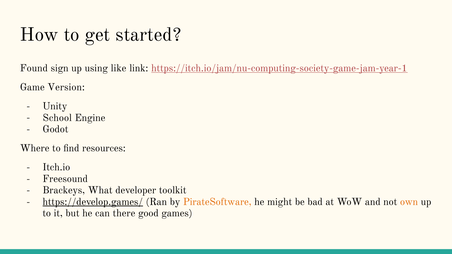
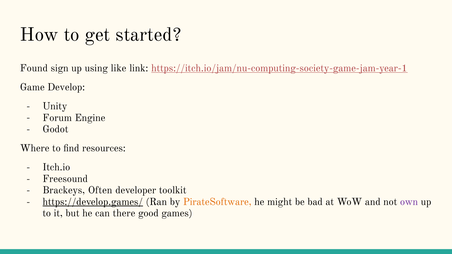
Version: Version -> Develop (66, 87)
School: School -> Forum (57, 118)
What: What -> Often (100, 190)
own colour: orange -> purple (409, 202)
